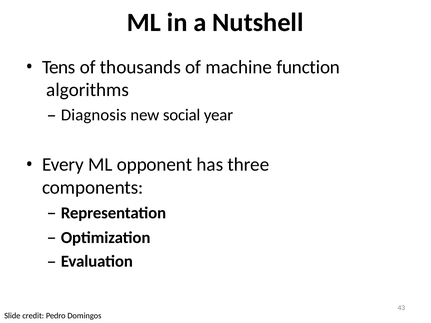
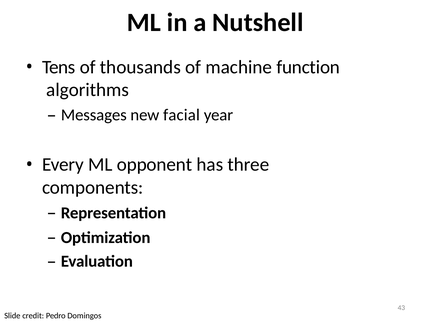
Diagnosis: Diagnosis -> Messages (94, 115)
social: social -> facial (181, 115)
